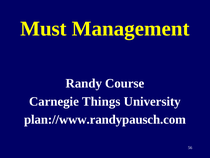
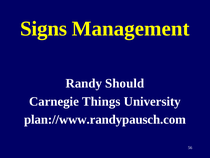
Must: Must -> Signs (44, 29)
Course: Course -> Should (125, 83)
